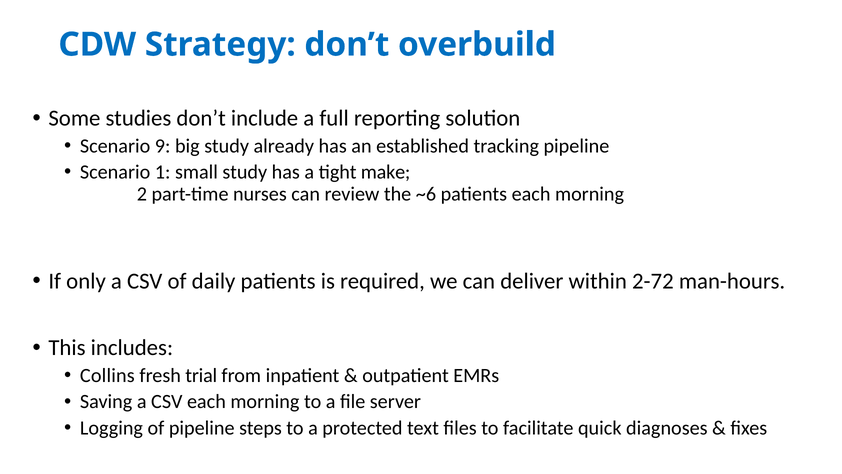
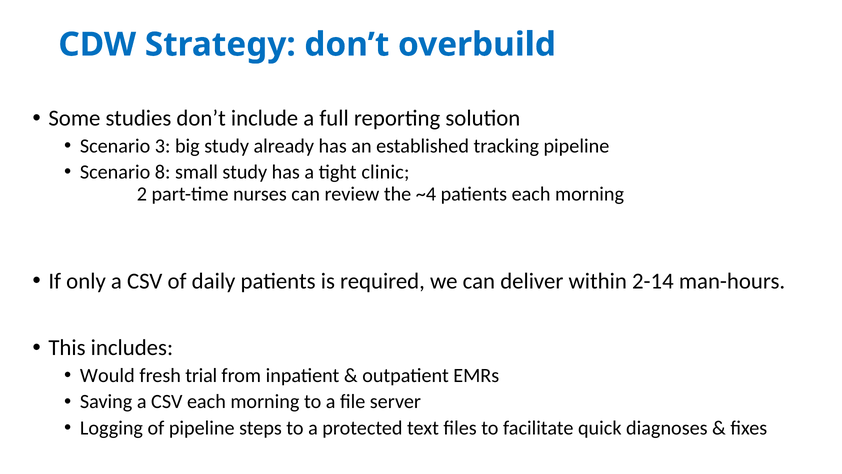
9: 9 -> 3 (163, 146)
1: 1 -> 8 (163, 172)
make: make -> clinic (385, 172)
~6: ~6 -> ~4 (426, 194)
2-72: 2-72 -> 2-14 (653, 281)
Collins: Collins -> Would (107, 375)
